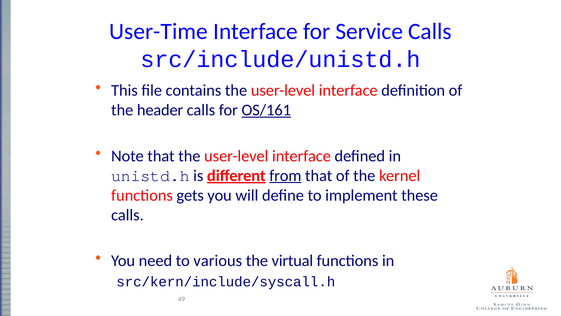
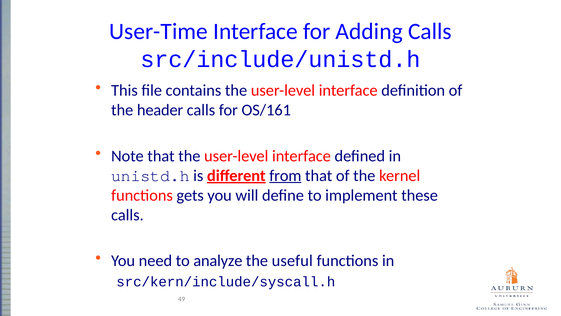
Service: Service -> Adding (369, 31)
OS/161 underline: present -> none (266, 110)
various: various -> analyze (218, 260)
virtual: virtual -> useful (292, 260)
